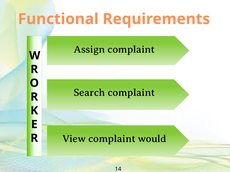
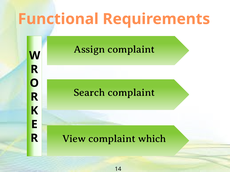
would: would -> which (152, 139)
